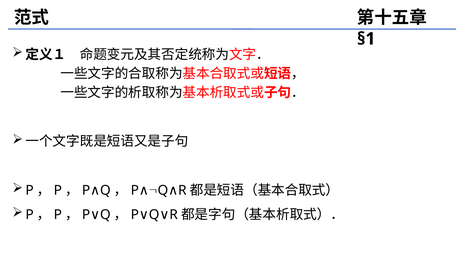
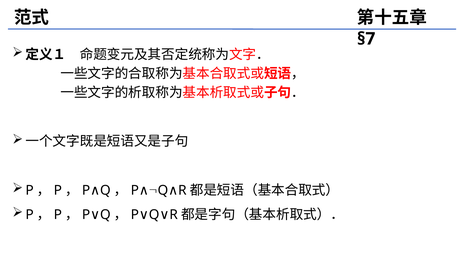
§1: §1 -> §7 (366, 39)
